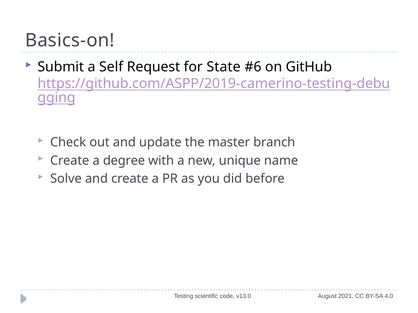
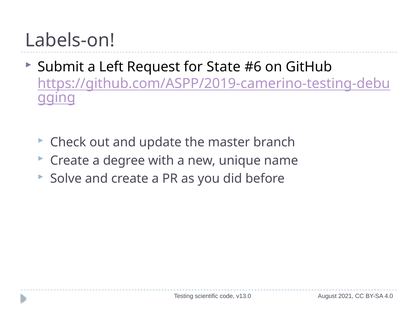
Basics-on: Basics-on -> Labels-on (70, 40)
Self: Self -> Left (111, 67)
